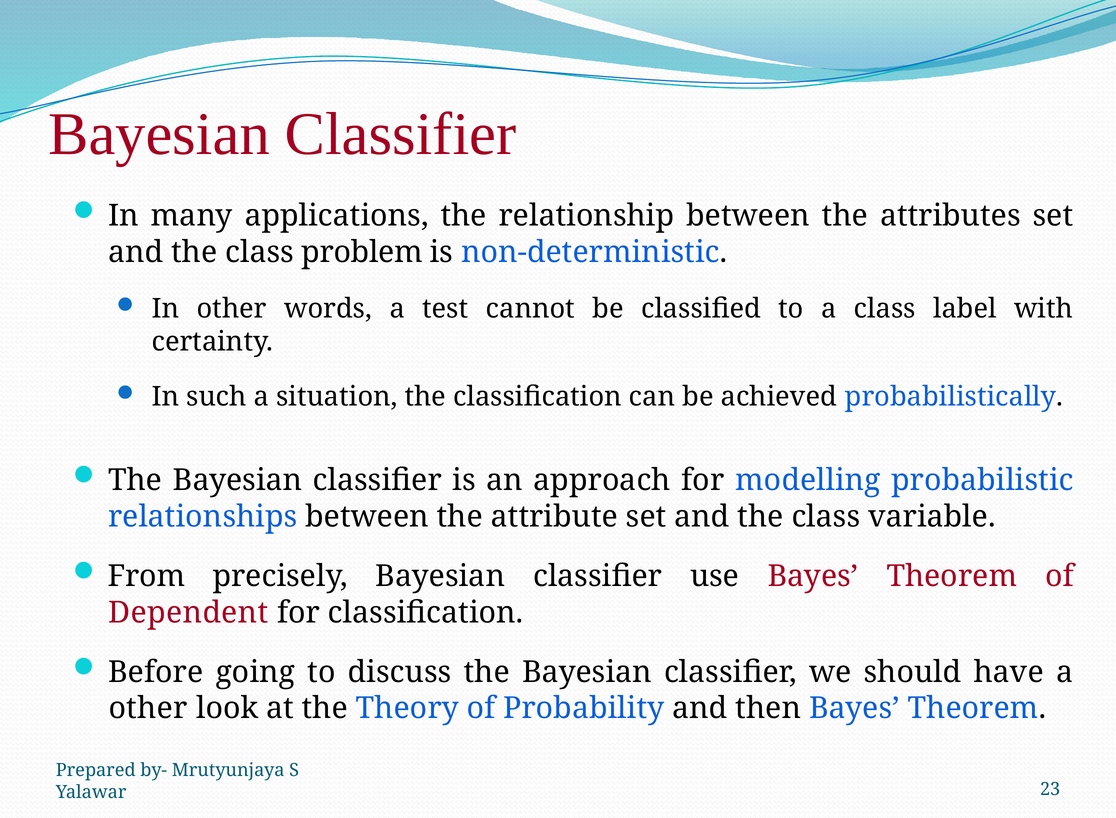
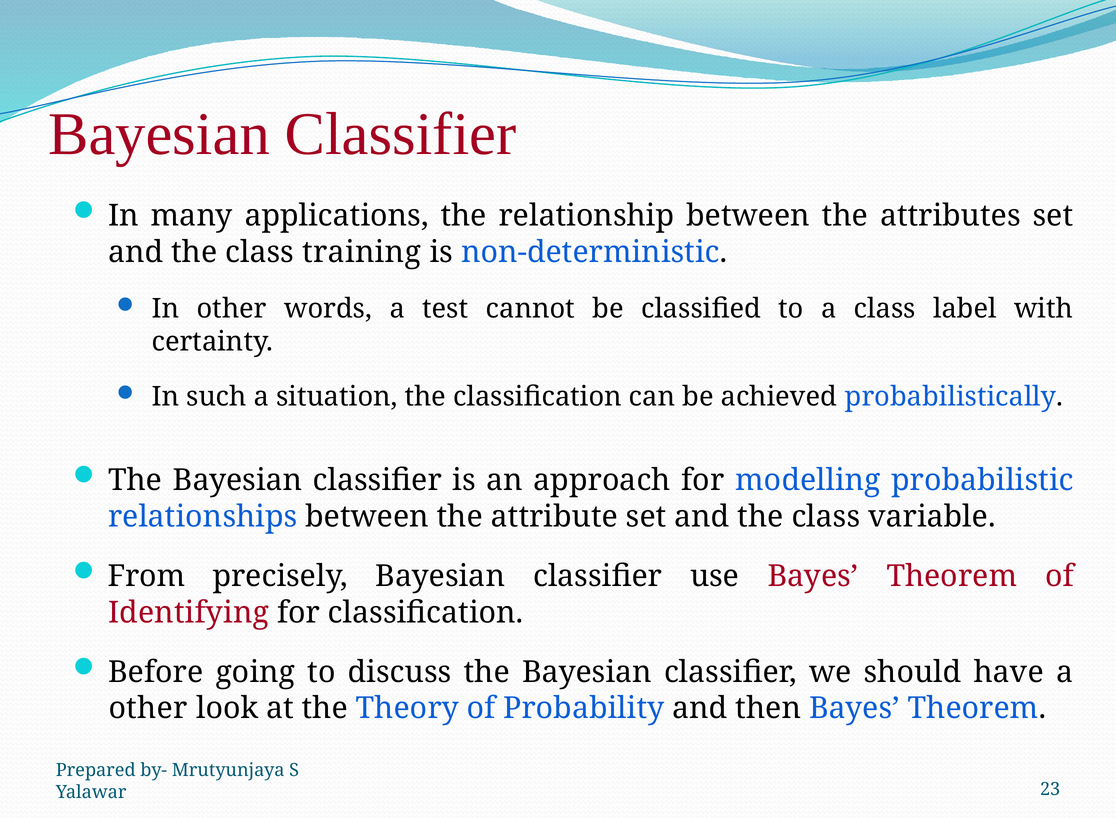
problem: problem -> training (362, 252)
Dependent: Dependent -> Identifying (189, 612)
